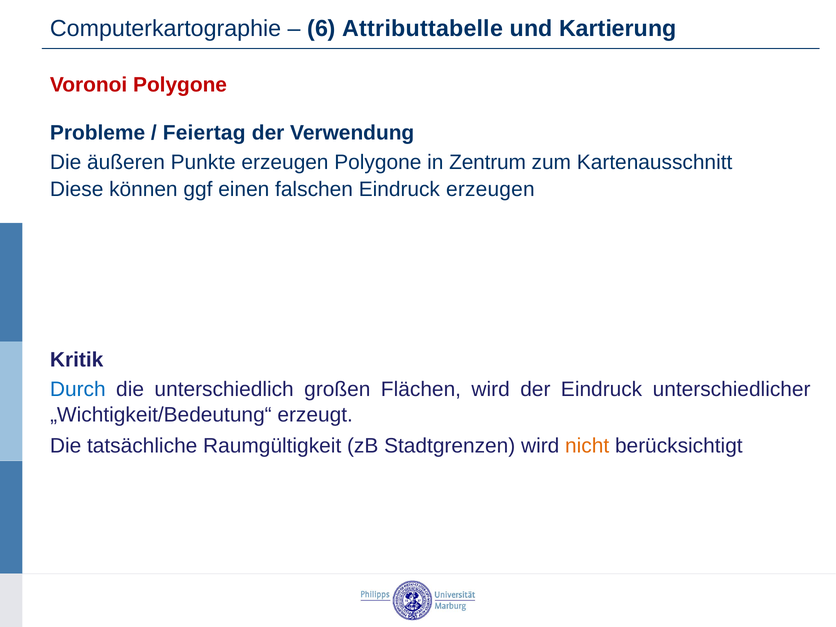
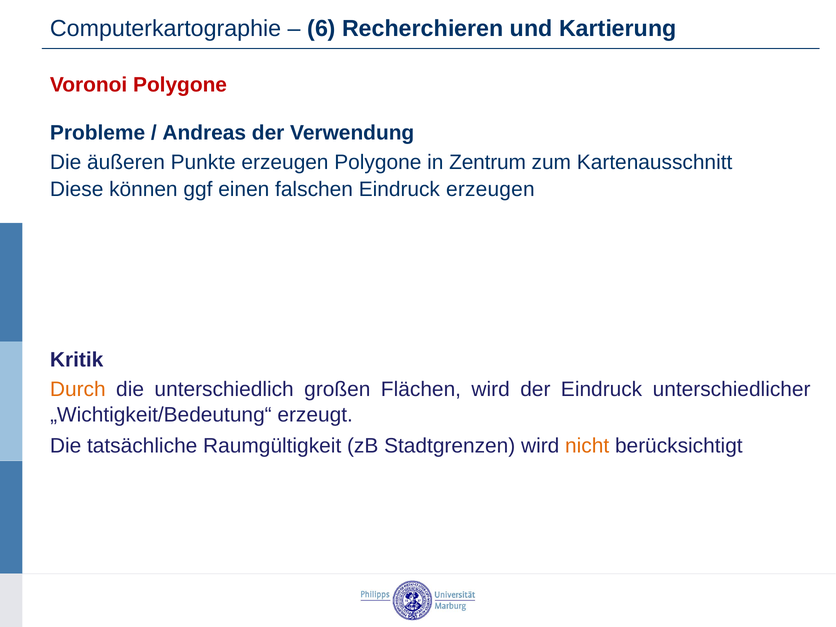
Attributtabelle: Attributtabelle -> Recherchieren (423, 29)
Feiertag: Feiertag -> Andreas (204, 133)
Durch colour: blue -> orange (78, 390)
